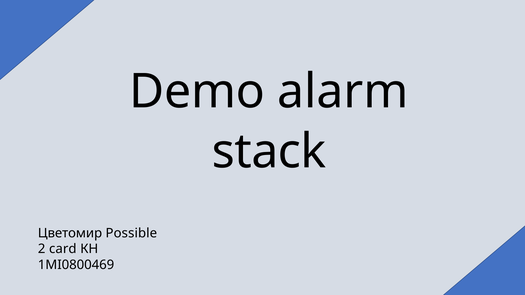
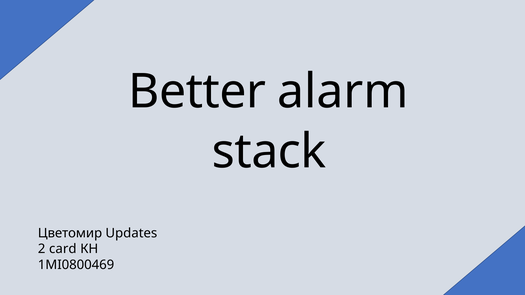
Demo: Demo -> Better (197, 92)
Possible: Possible -> Updates (131, 233)
